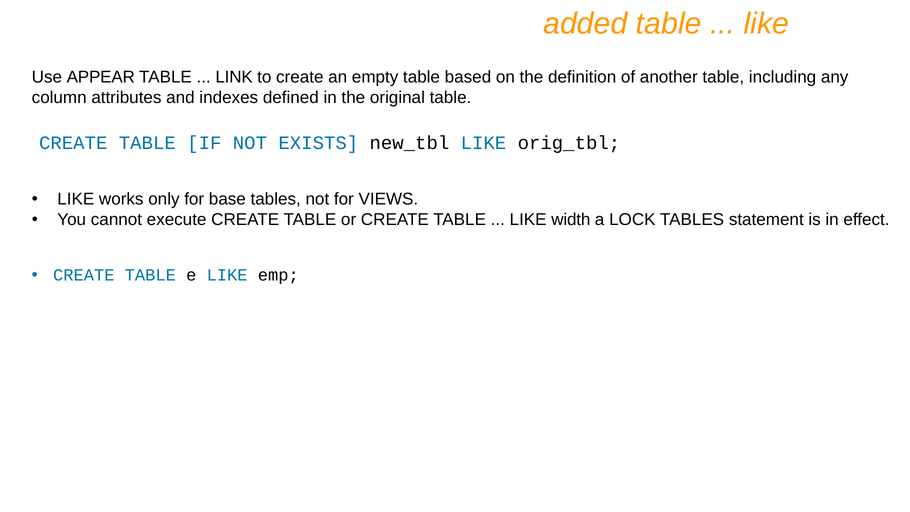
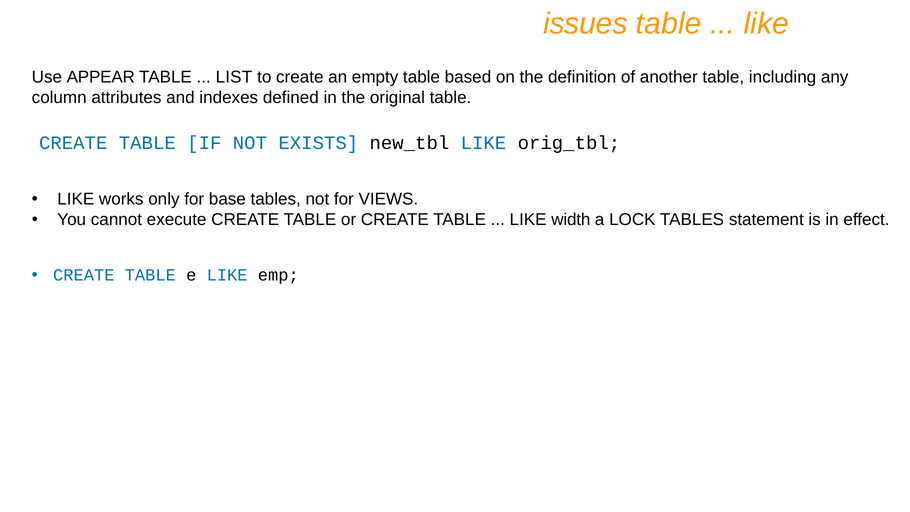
added: added -> issues (585, 24)
LINK: LINK -> LIST (234, 77)
